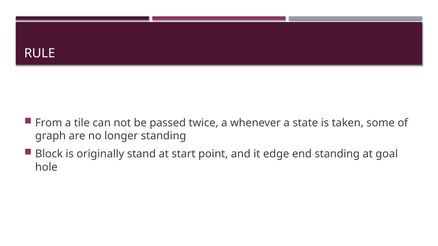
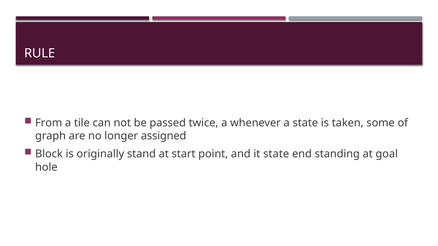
longer standing: standing -> assigned (164, 136)
it edge: edge -> state (276, 154)
